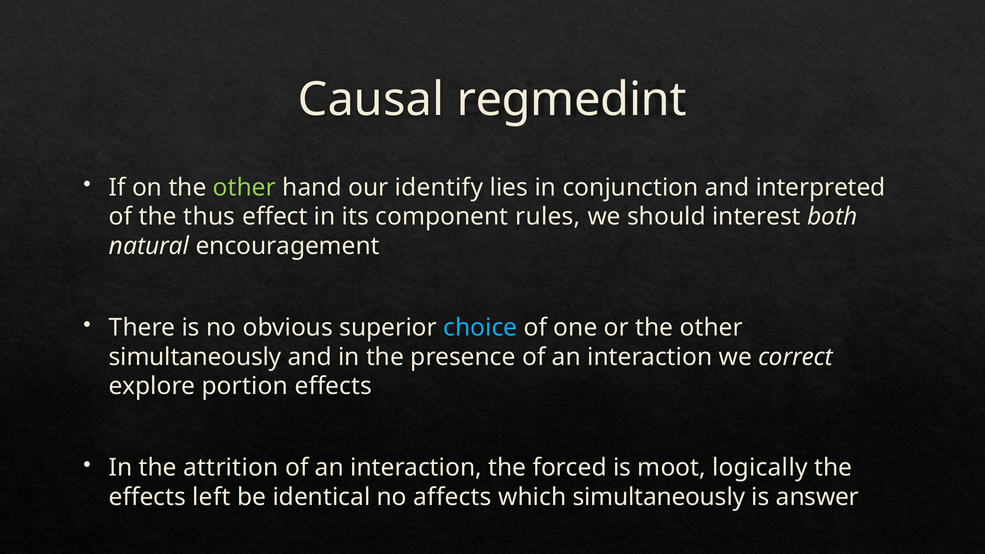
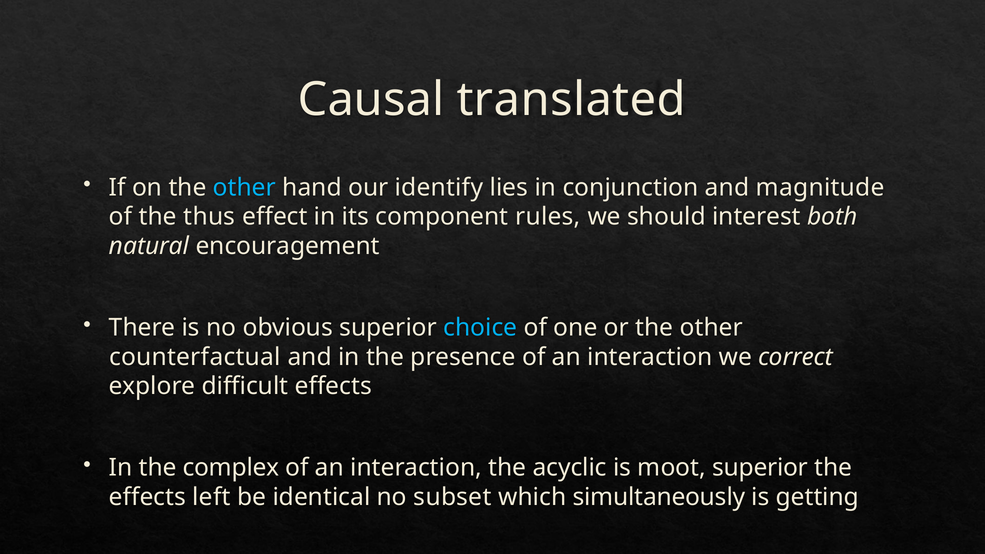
regmedint: regmedint -> translated (571, 100)
other colour: light green -> light blue (244, 188)
interpreted: interpreted -> magnitude (820, 188)
simultaneously: simultaneously -> counterfactual (195, 357)
portion: portion -> difficult (245, 386)
attrition: attrition -> complex (231, 468)
forced: forced -> acyclic (570, 468)
moot logically: logically -> superior (760, 468)
affects: affects -> subset (452, 497)
answer: answer -> getting (817, 497)
